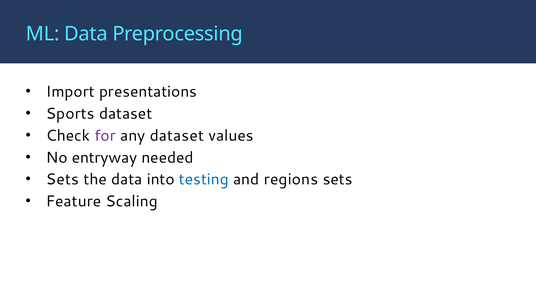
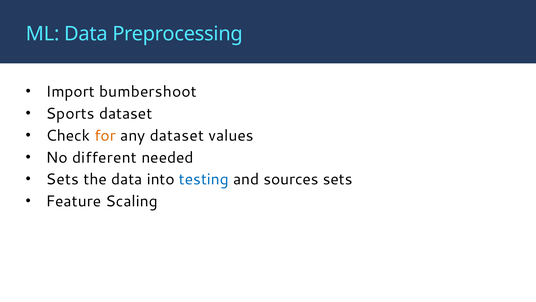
presentations: presentations -> bumbershoot (148, 92)
for colour: purple -> orange (105, 135)
entryway: entryway -> different (104, 157)
regions: regions -> sources (291, 179)
